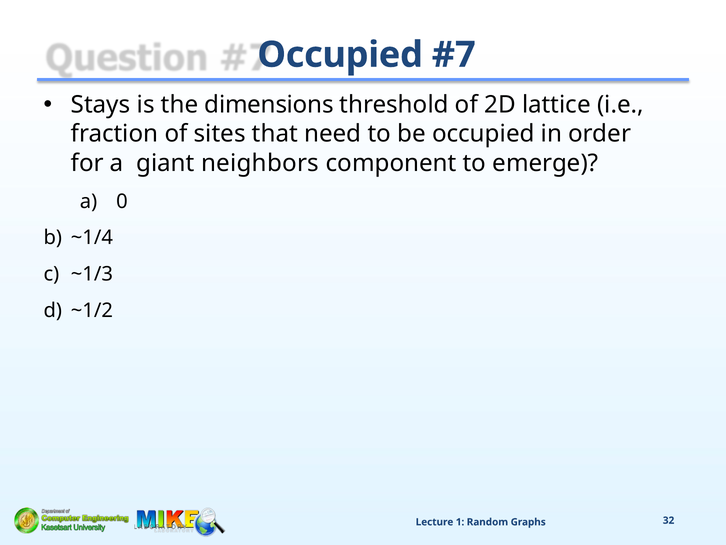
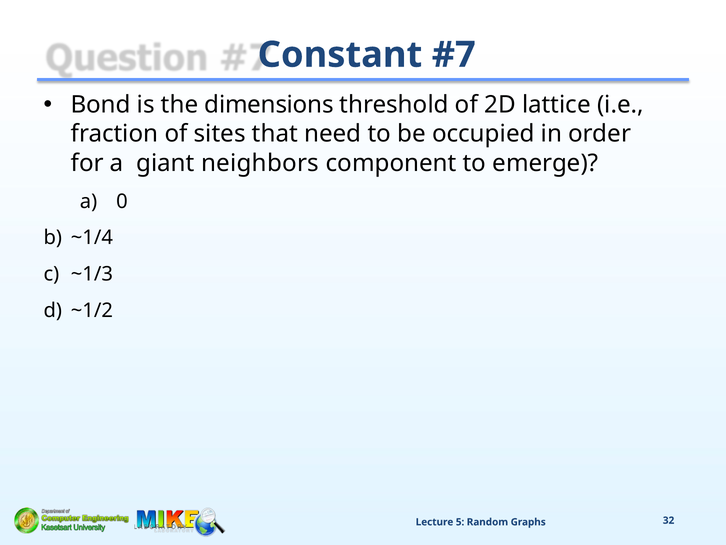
Occupied: Occupied -> Constant (340, 55)
Stays: Stays -> Bond (101, 105)
1: 1 -> 5 (460, 522)
